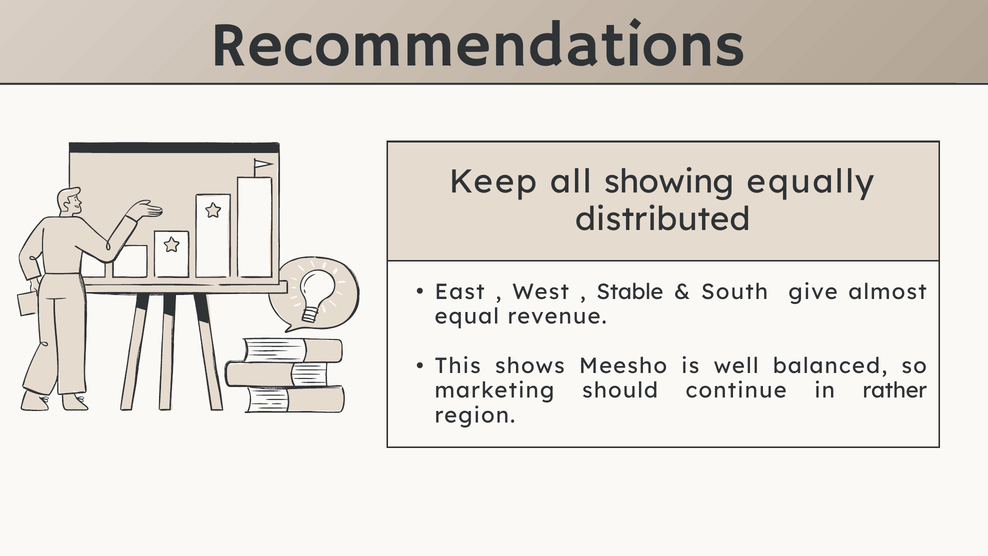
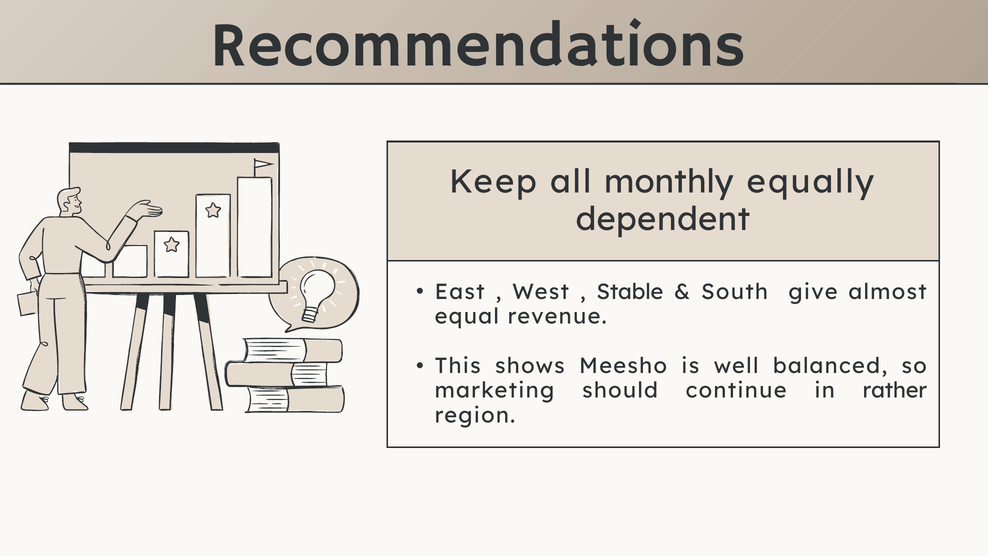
showing: showing -> monthly (669, 182)
distributed: distributed -> dependent (663, 219)
